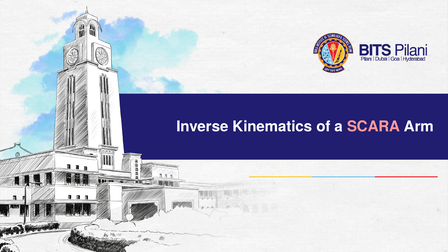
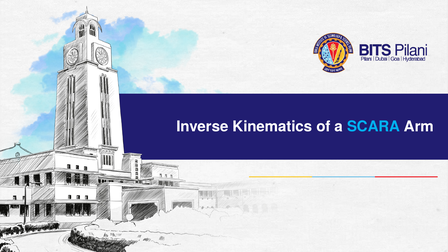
SCARA colour: pink -> light blue (373, 127)
